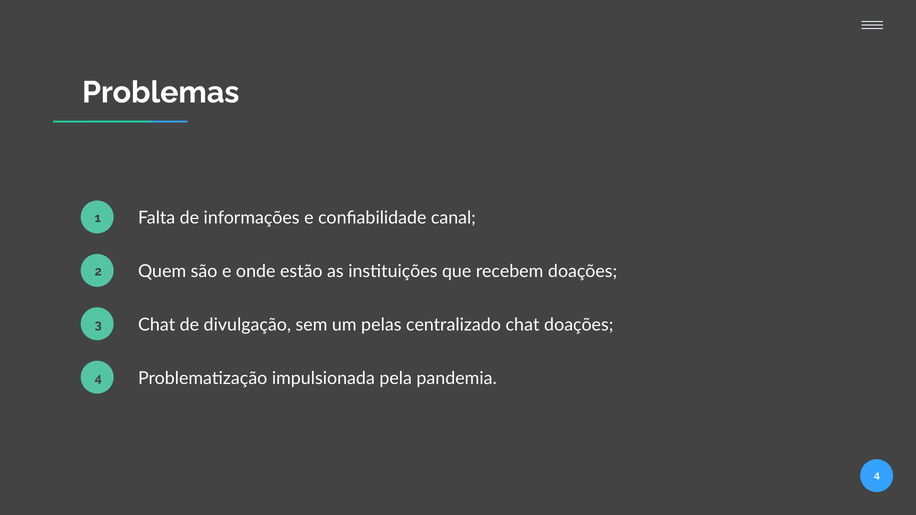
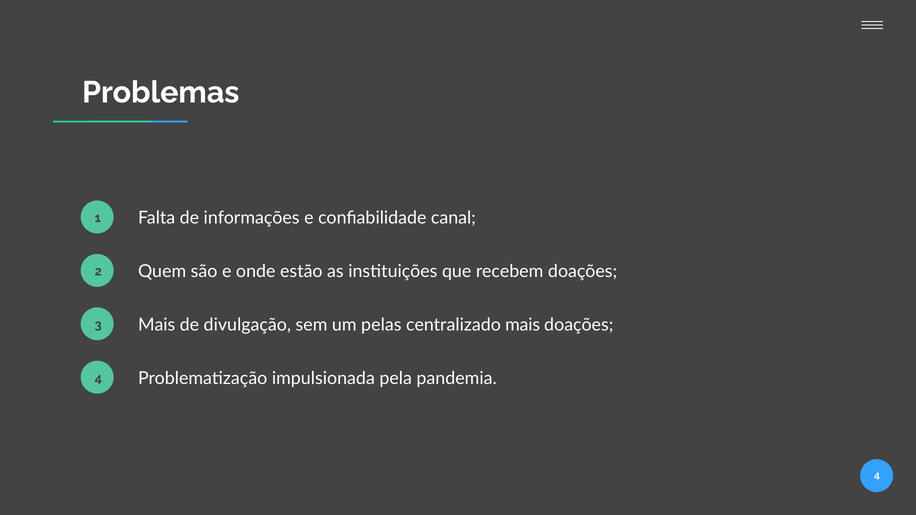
3 Chat: Chat -> Mais (157, 325)
centralizado chat: chat -> mais (523, 325)
